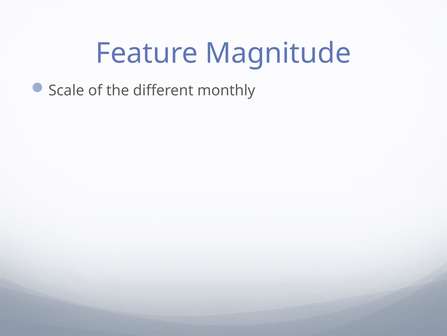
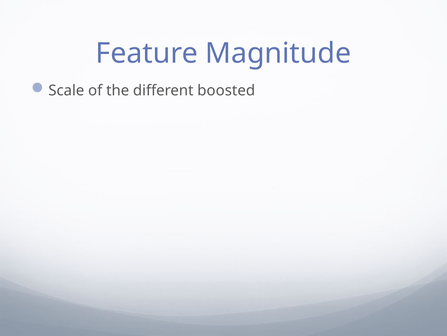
monthly: monthly -> boosted (226, 90)
